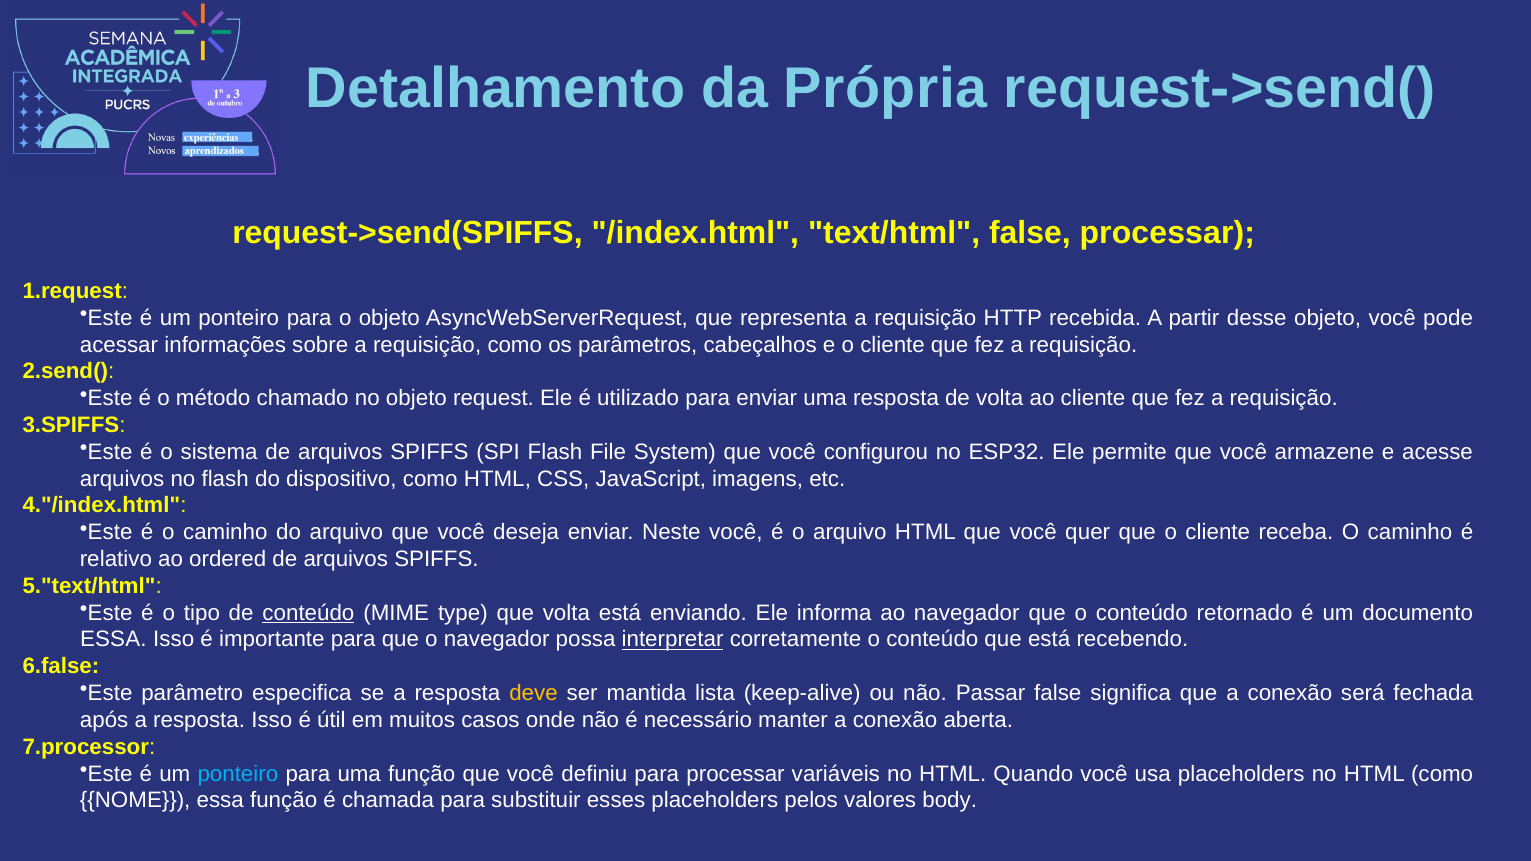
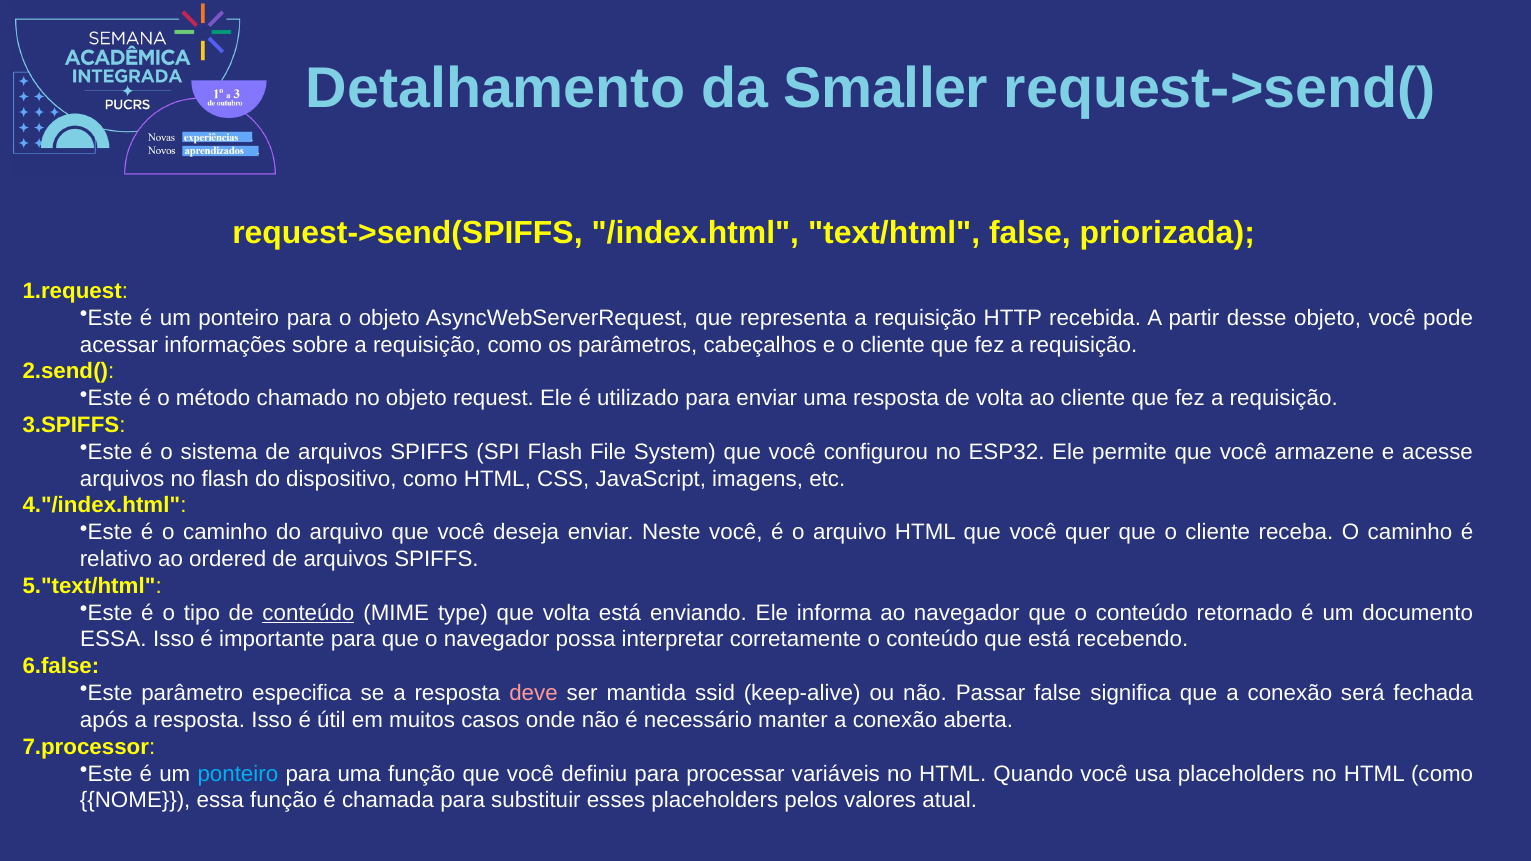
Própria: Própria -> Smaller (886, 88)
false processar: processar -> priorizada (1167, 233)
interpretar underline: present -> none (673, 640)
deve colour: yellow -> pink (534, 693)
lista: lista -> ssid (715, 693)
body: body -> atual (950, 801)
